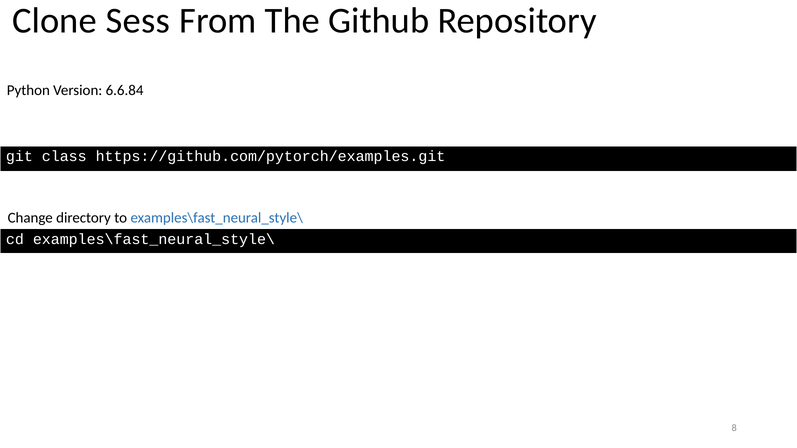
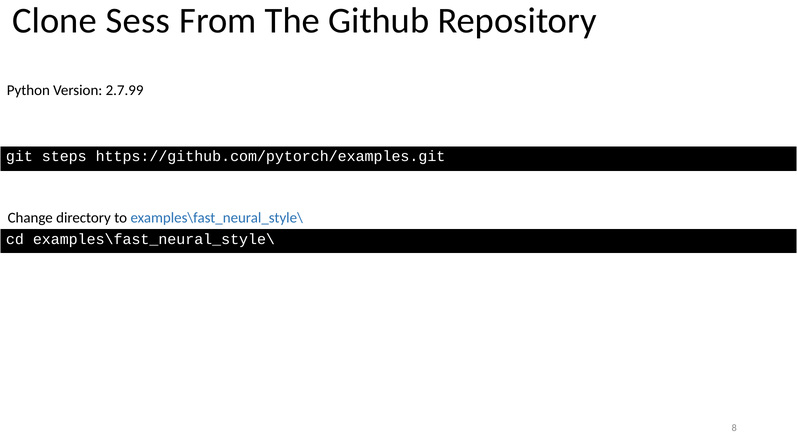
6.6.84: 6.6.84 -> 2.7.99 (125, 90)
class: class -> steps (64, 157)
